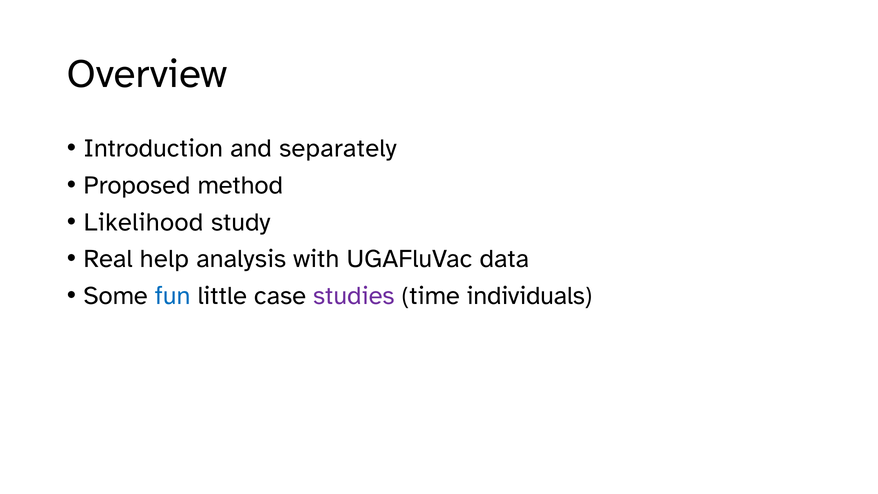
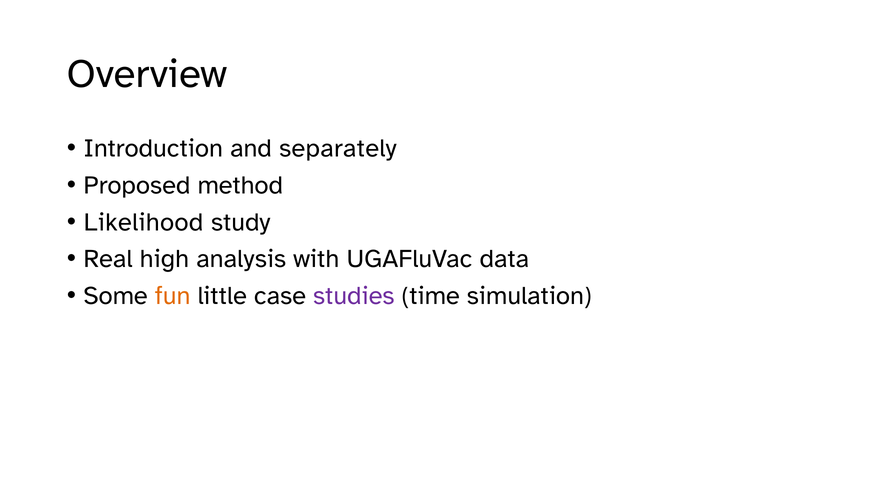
help: help -> high (164, 259)
fun colour: blue -> orange (173, 296)
individuals: individuals -> simulation (529, 296)
